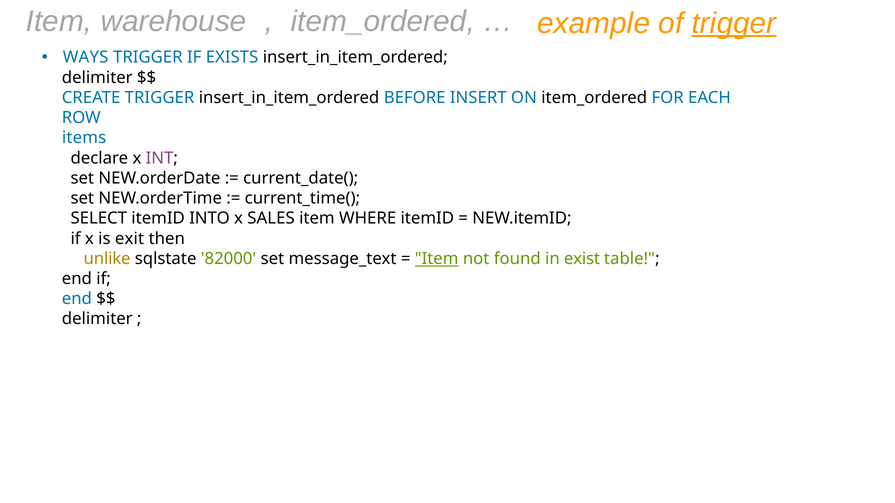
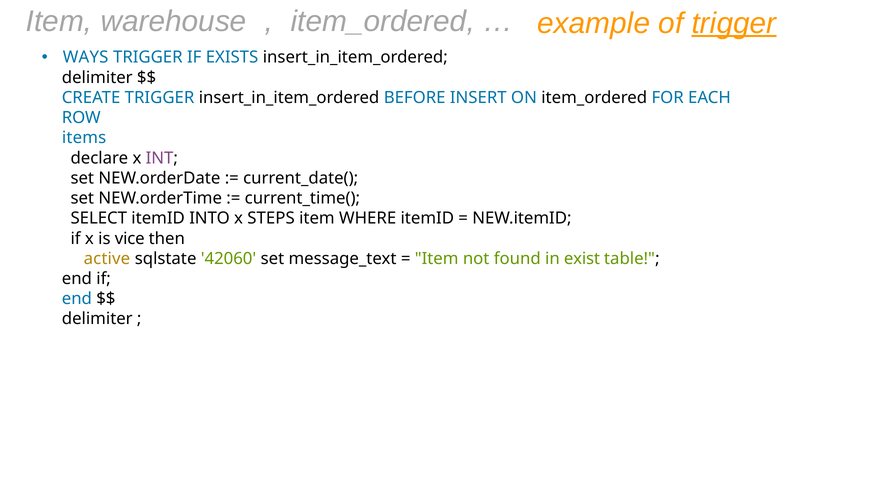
SALES: SALES -> STEPS (271, 219)
exit: exit -> vice (130, 239)
unlike: unlike -> active (107, 259)
82000: 82000 -> 42060 (229, 259)
Item underline: present -> none (437, 259)
